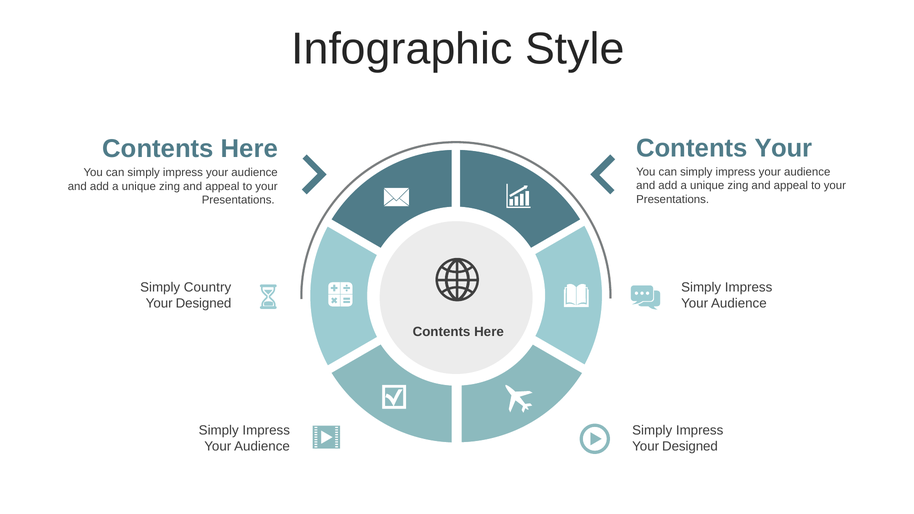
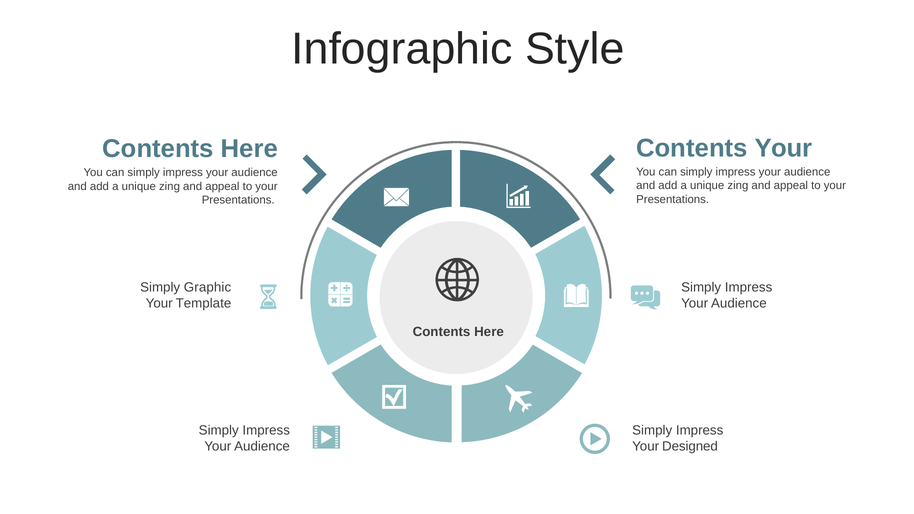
Country: Country -> Graphic (208, 288)
Designed: Designed -> Template (203, 304)
